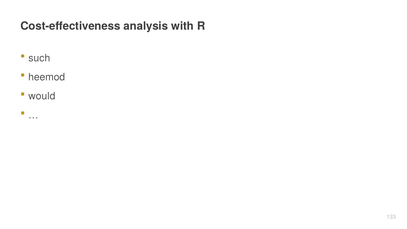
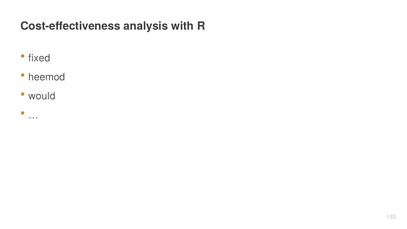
such: such -> fixed (39, 58)
